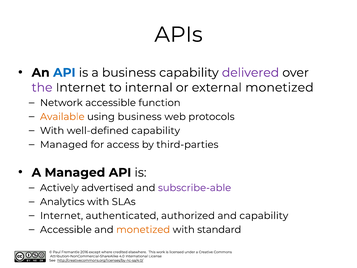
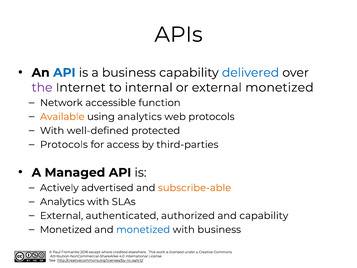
delivered colour: purple -> blue (251, 73)
using business: business -> analytics (140, 117)
well-defined capability: capability -> protected (156, 131)
Managed: Managed -> Protocols (64, 144)
subscribe-able colour: purple -> orange (195, 188)
Internet: Internet -> External (62, 215)
Accessible: Accessible -> Monetized (66, 229)
monetized colour: orange -> blue (143, 229)
with standard: standard -> business (219, 229)
